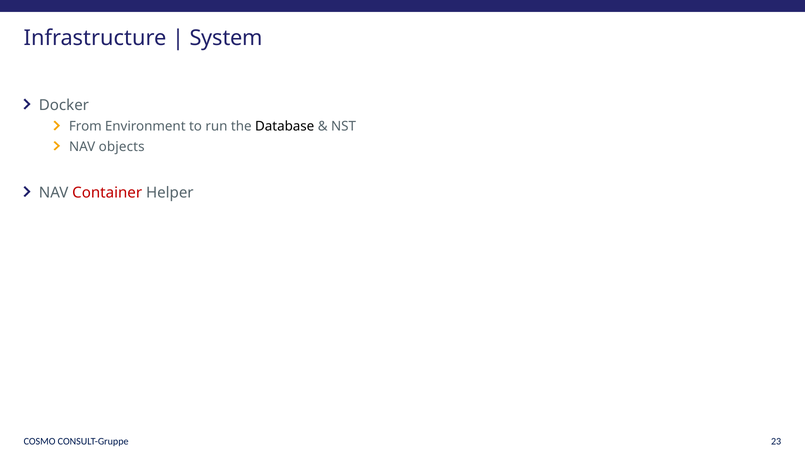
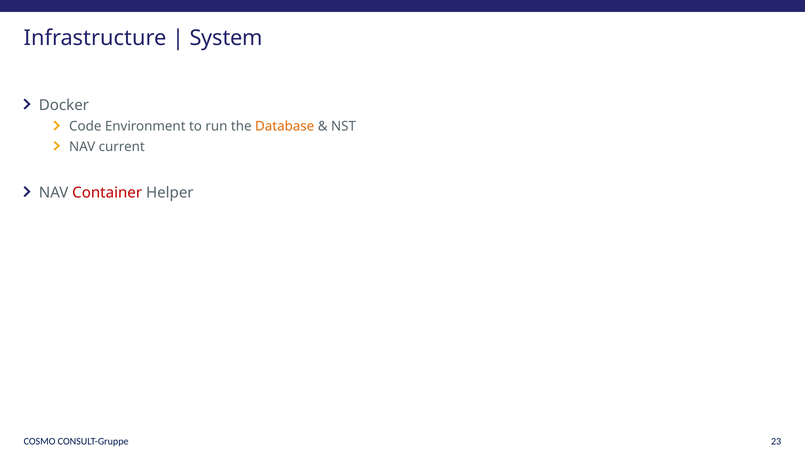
From: From -> Code (85, 126)
Database colour: black -> orange (285, 126)
objects: objects -> current (122, 147)
